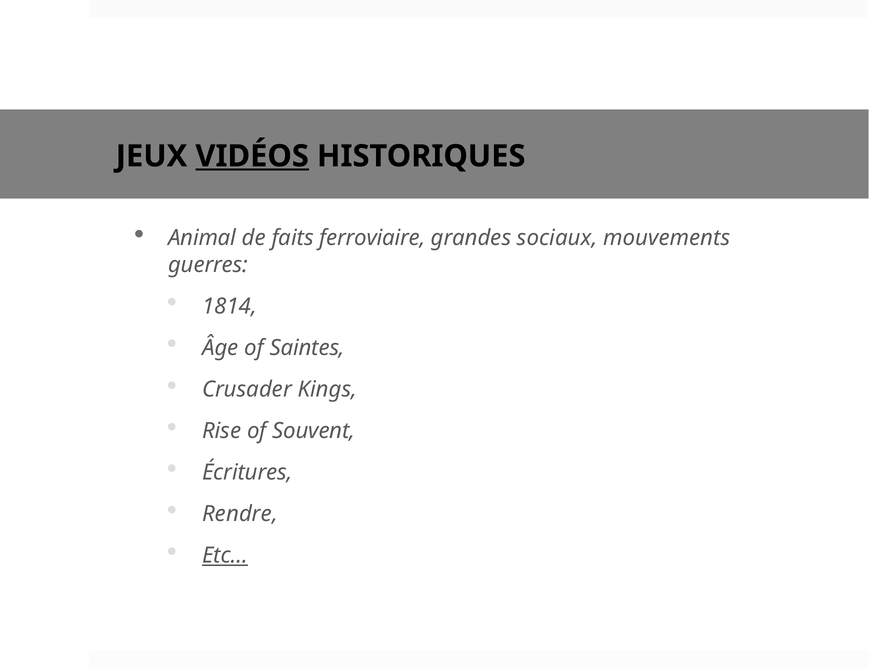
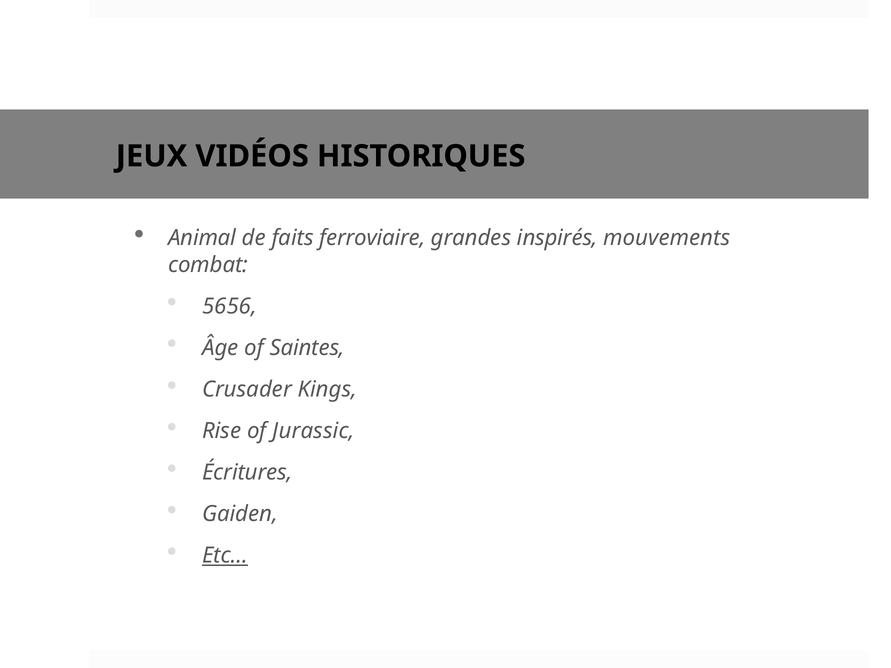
VIDÉOS underline: present -> none (252, 156)
sociaux: sociaux -> inspirés (557, 238)
guerres: guerres -> combat (208, 265)
1814: 1814 -> 5656 (229, 306)
Souvent: Souvent -> Jurassic (313, 431)
Rendre: Rendre -> Gaiden (240, 514)
